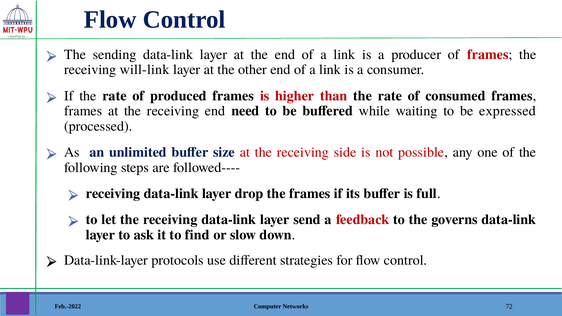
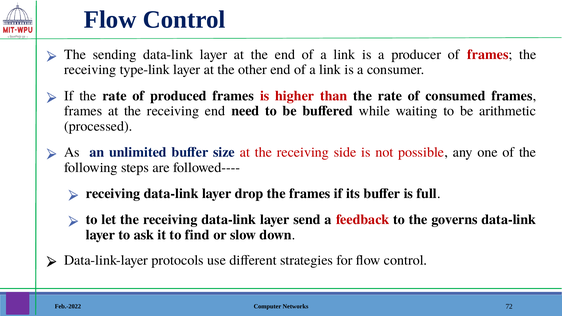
will-link: will-link -> type-link (145, 70)
expressed: expressed -> arithmetic (508, 111)
